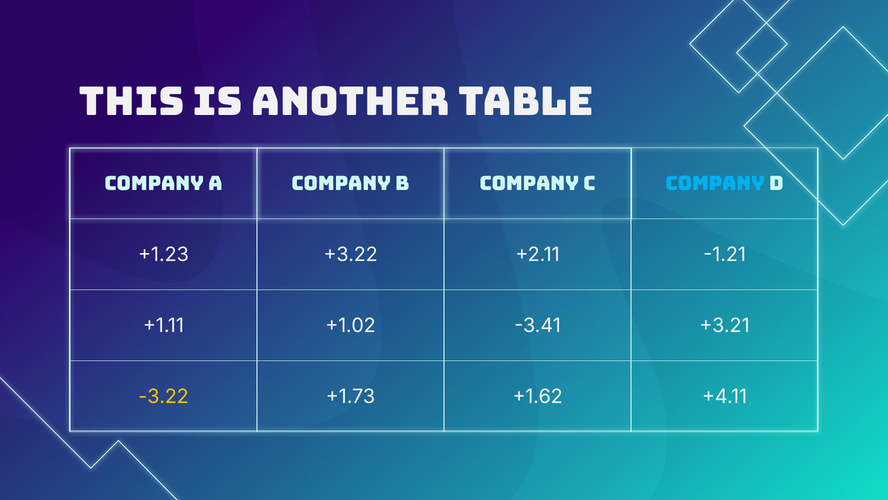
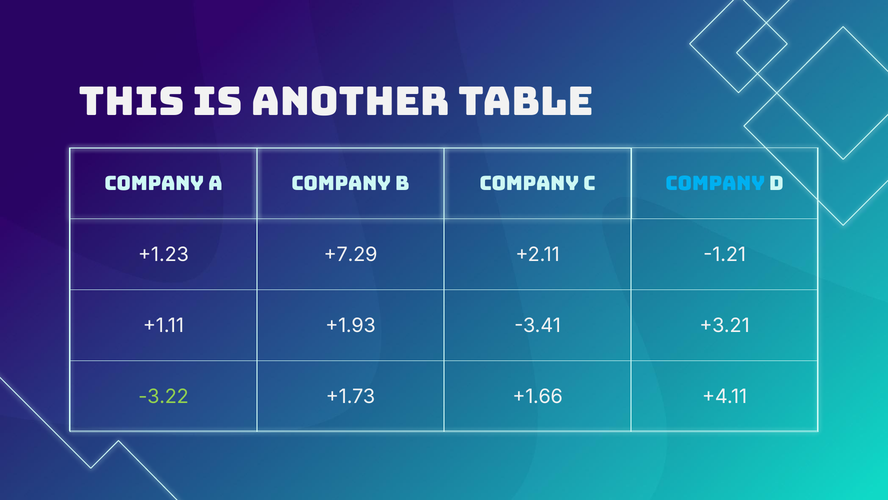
+3.22: +3.22 -> +7.29 (351, 255)
+1.02: +1.02 -> +1.93 (351, 326)
-3.22 colour: yellow -> light green (164, 396)
+1.62: +1.62 -> +1.66 (538, 396)
